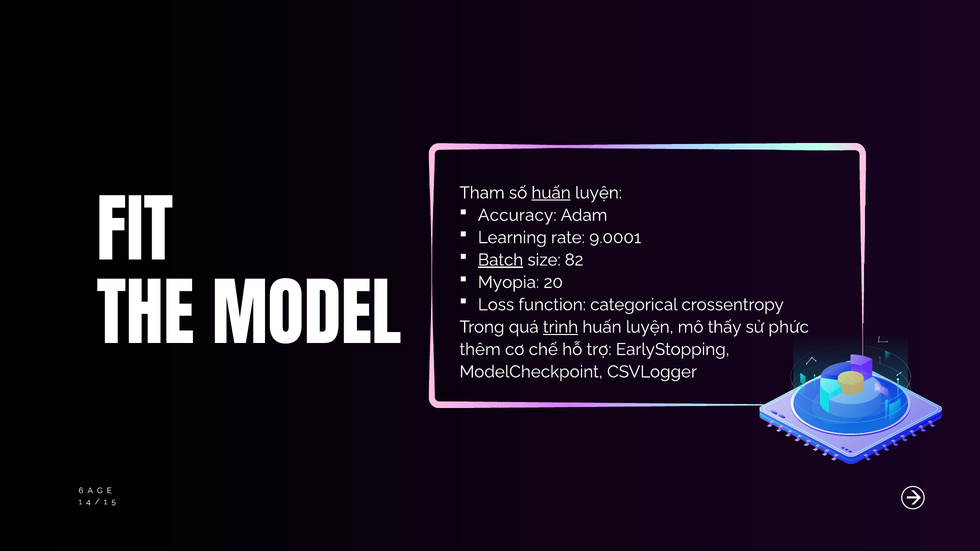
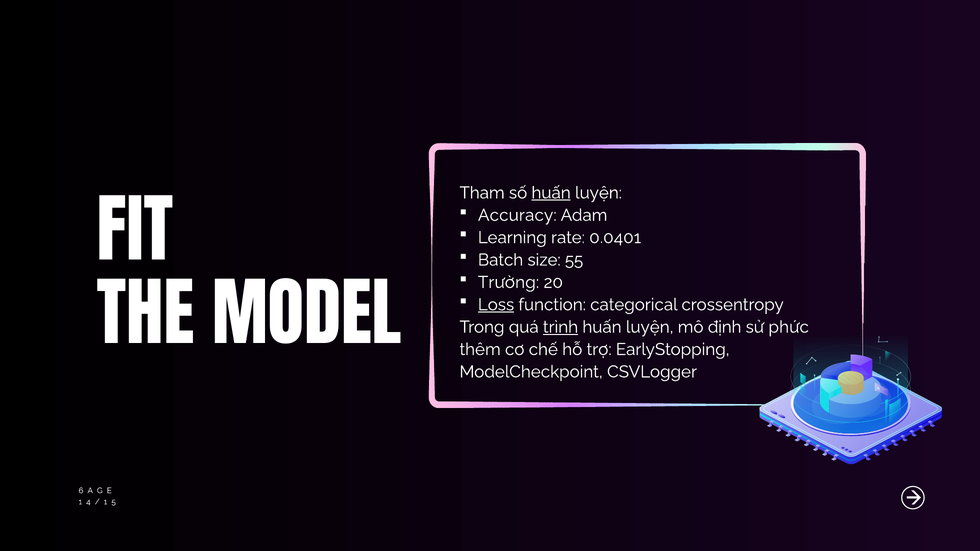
9.0001: 9.0001 -> 0.0401 (615, 238)
Batch underline: present -> none (501, 260)
82: 82 -> 55 (574, 260)
Myopia: Myopia -> Trường (508, 282)
Loss underline: none -> present (496, 305)
thấy: thấy -> định (725, 327)
